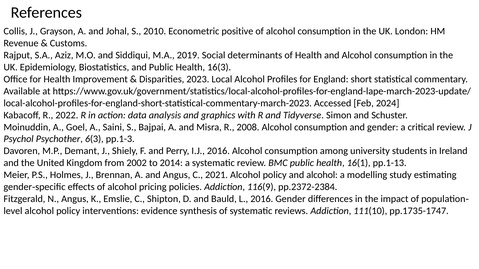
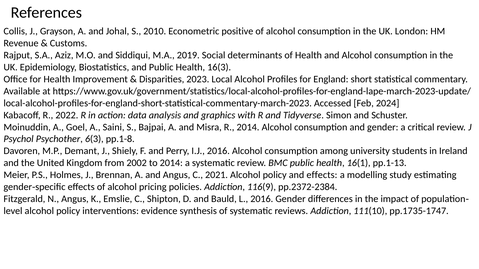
R 2008: 2008 -> 2014 (248, 127)
pp.1-3: pp.1-3 -> pp.1-8 (120, 139)
policy and alcohol: alcohol -> effects (322, 175)
